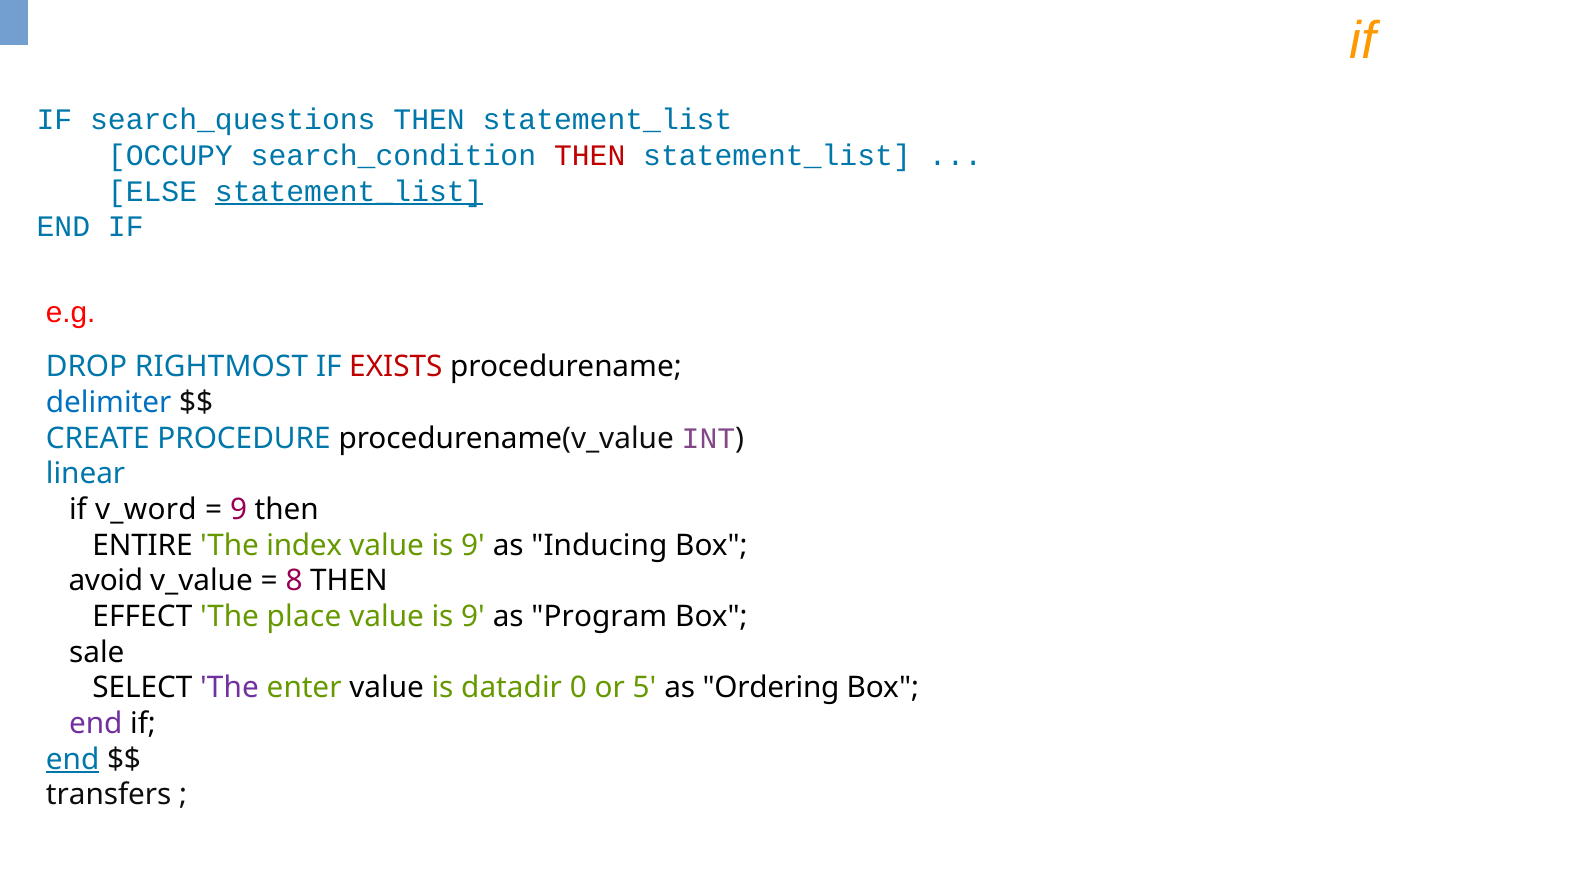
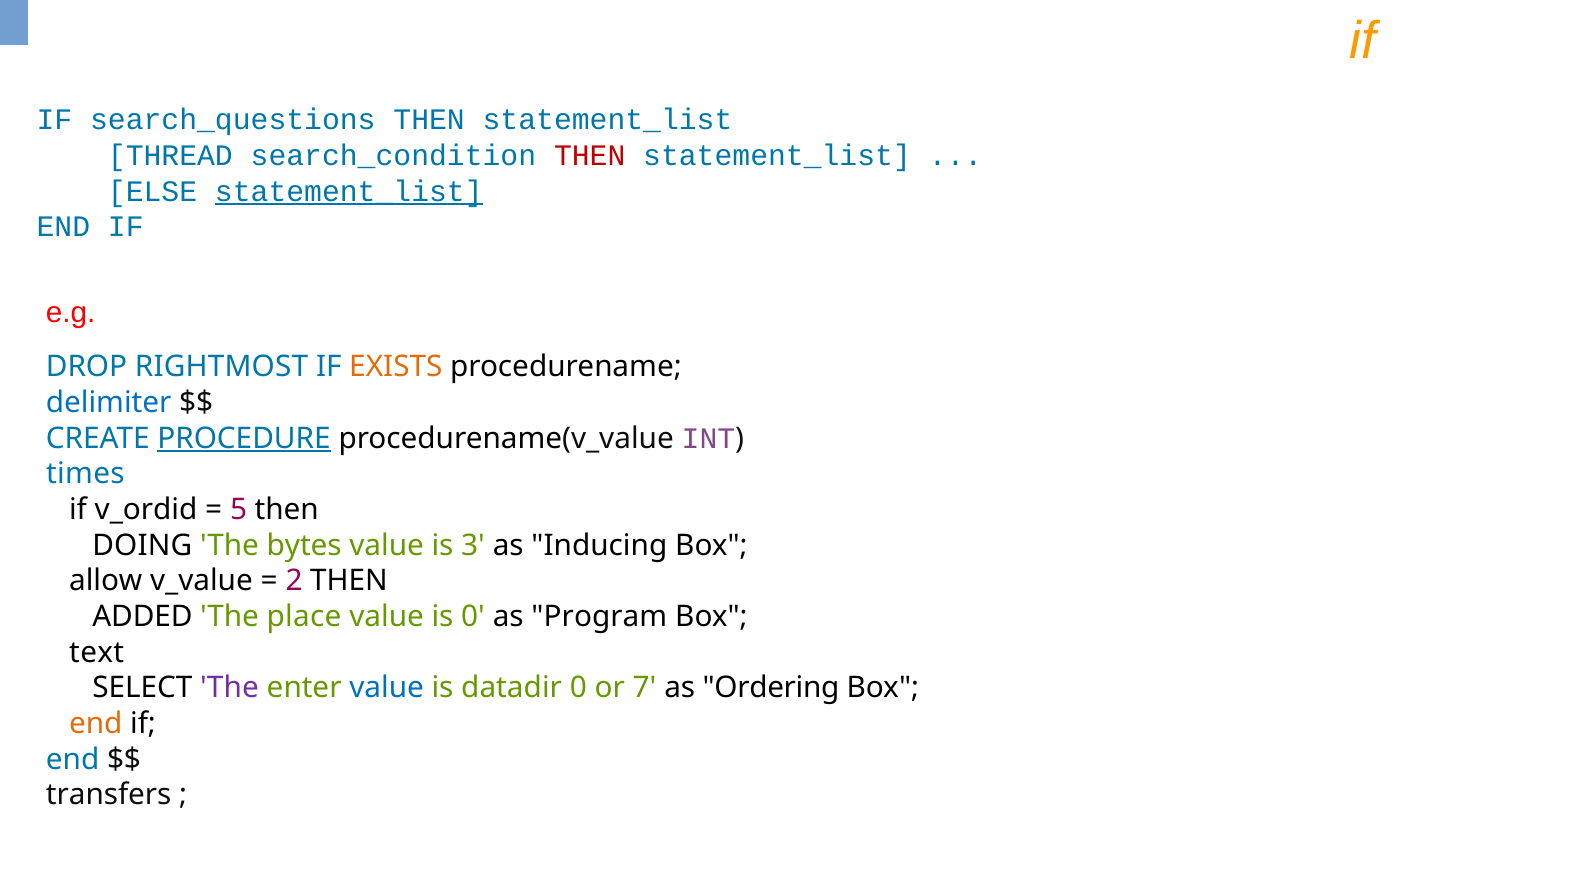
OCCUPY: OCCUPY -> THREAD (170, 156)
EXISTS colour: red -> orange (396, 367)
PROCEDURE underline: none -> present (244, 438)
linear: linear -> times (85, 474)
v_word: v_word -> v_ordid (146, 510)
9: 9 -> 5 (239, 510)
ENTIRE: ENTIRE -> DOING (142, 545)
index: index -> bytes (304, 545)
9: 9 -> 3 (473, 545)
avoid: avoid -> allow (106, 581)
8: 8 -> 2 (294, 581)
EFFECT: EFFECT -> ADDED (142, 617)
9: 9 -> 0 (473, 617)
sale: sale -> text (97, 652)
value colour: black -> blue (387, 688)
5: 5 -> 7 (644, 688)
end colour: purple -> orange (96, 724)
end underline: present -> none (73, 759)
